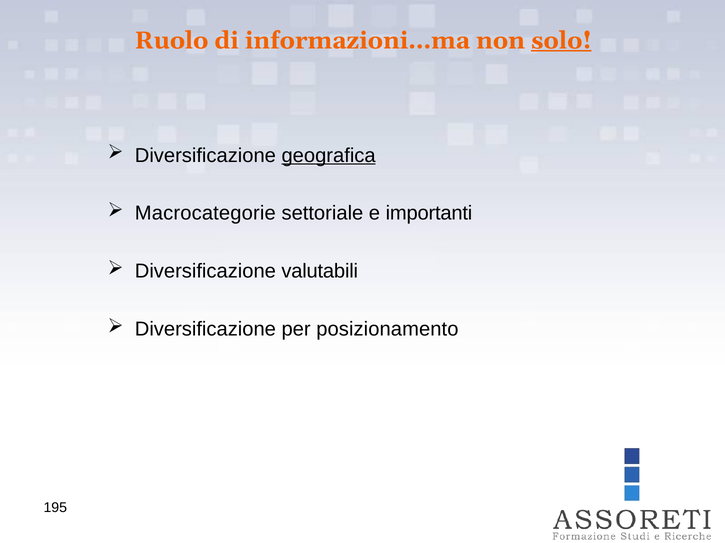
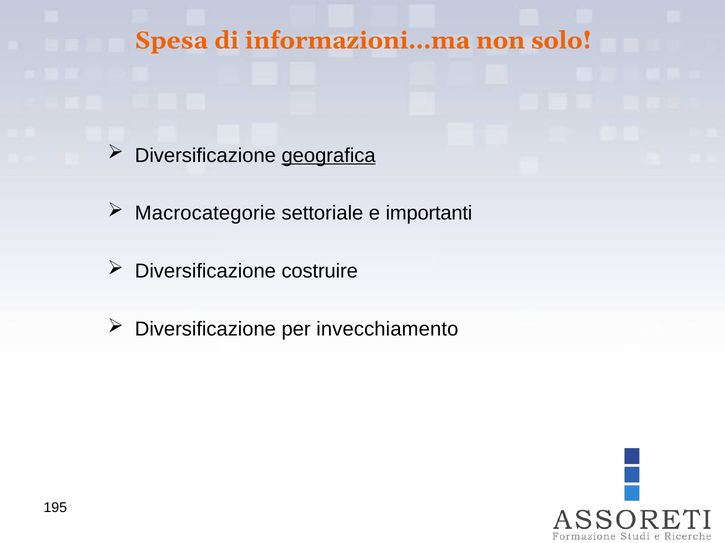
Ruolo: Ruolo -> Spesa (171, 41)
solo underline: present -> none (561, 41)
valutabili: valutabili -> costruire (320, 272)
posizionamento: posizionamento -> invecchiamento (387, 330)
